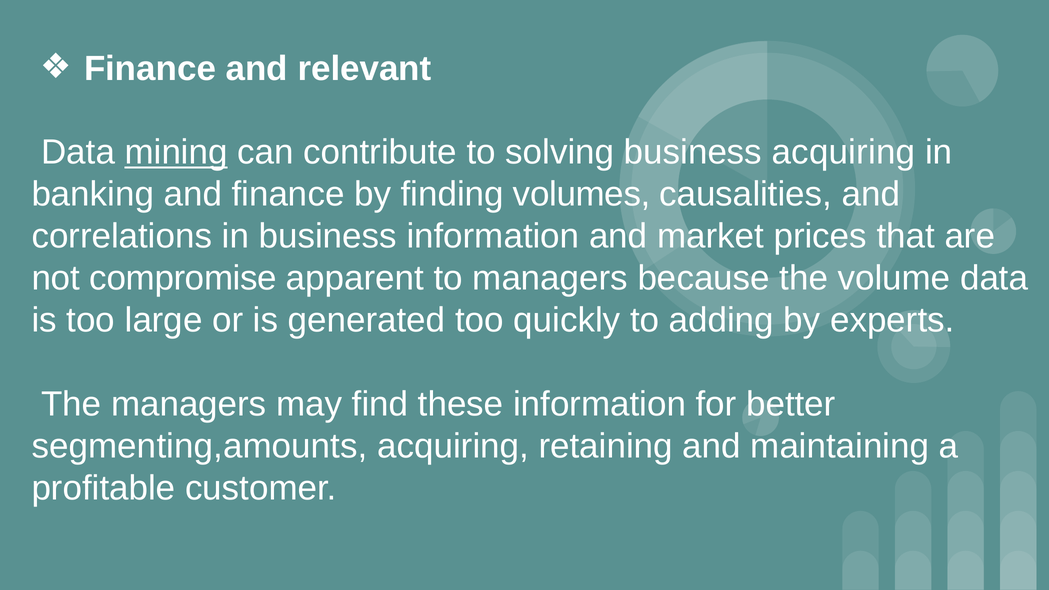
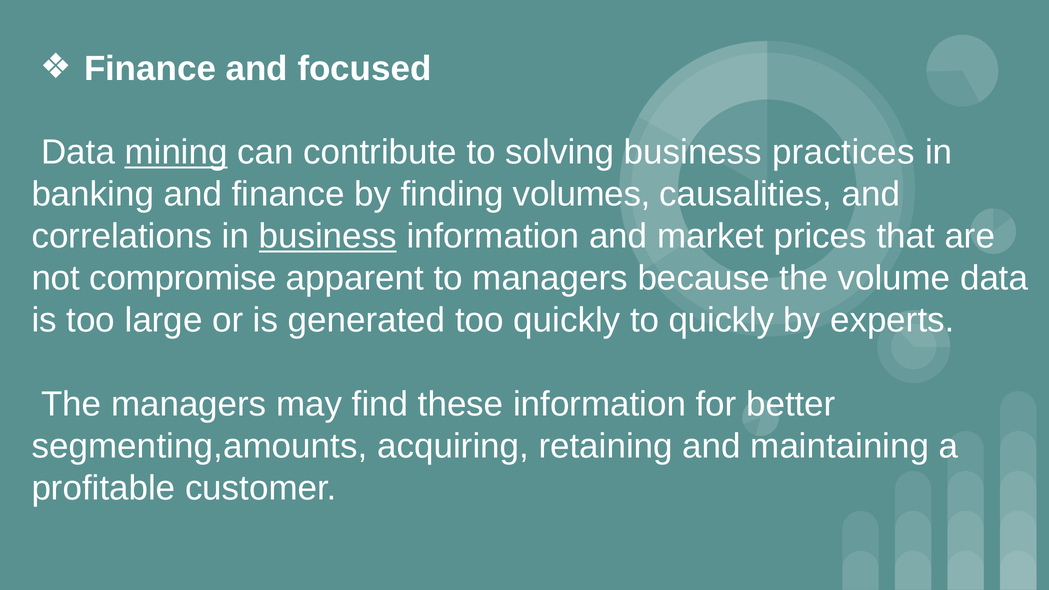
relevant: relevant -> focused (364, 69)
business acquiring: acquiring -> practices (843, 152)
business underline: none -> present (328, 236)
to adding: adding -> quickly (721, 320)
